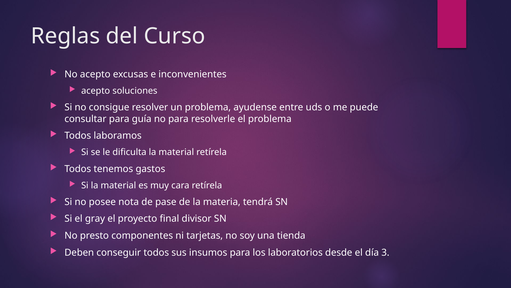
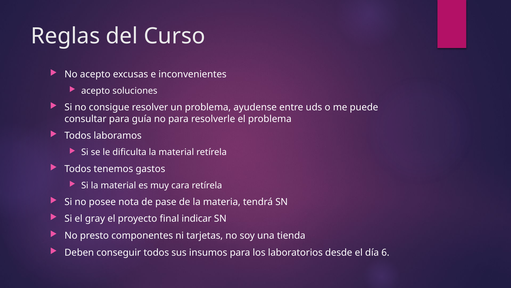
divisor: divisor -> indicar (197, 218)
3: 3 -> 6 (385, 252)
